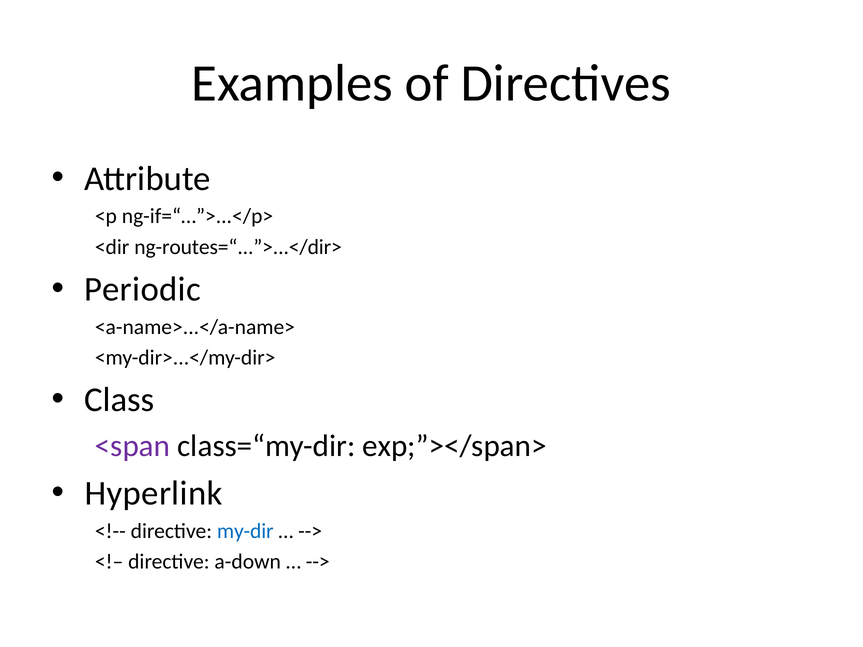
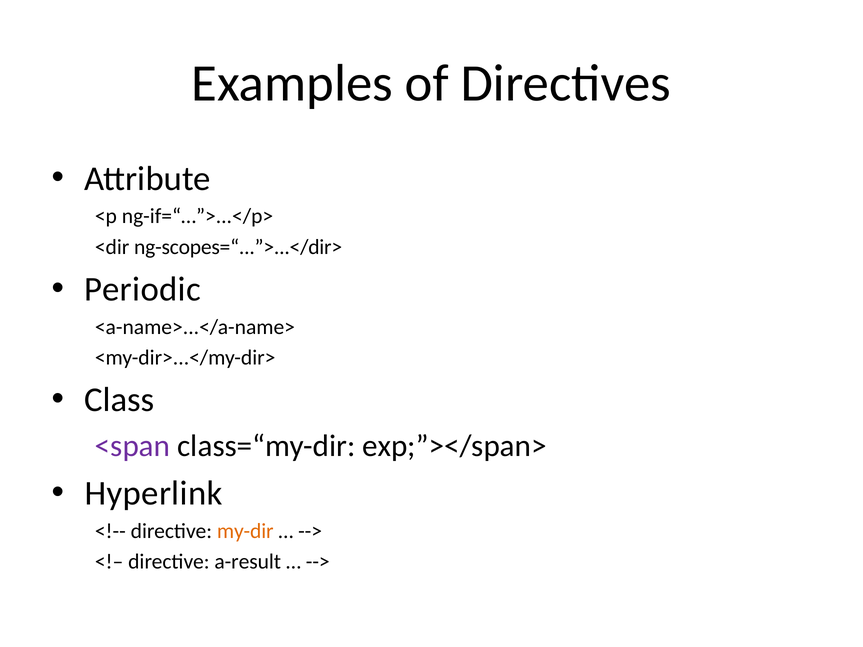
ng-routes=“...”>...</dir>: ng-routes=“...”>...</dir> -> ng-scopes=“...”>...</dir> (238, 247)
my-dir colour: blue -> orange (245, 531)
a-down: a-down -> a-result (248, 562)
